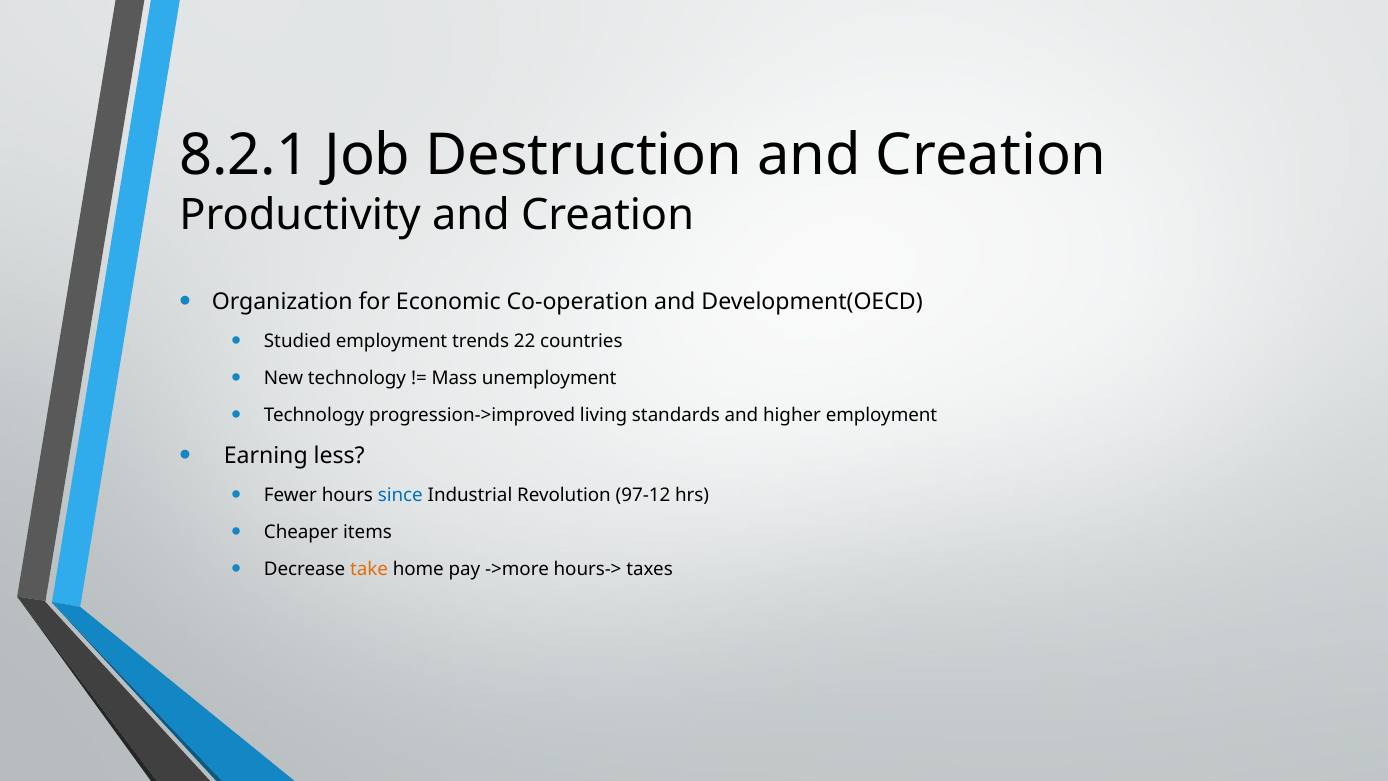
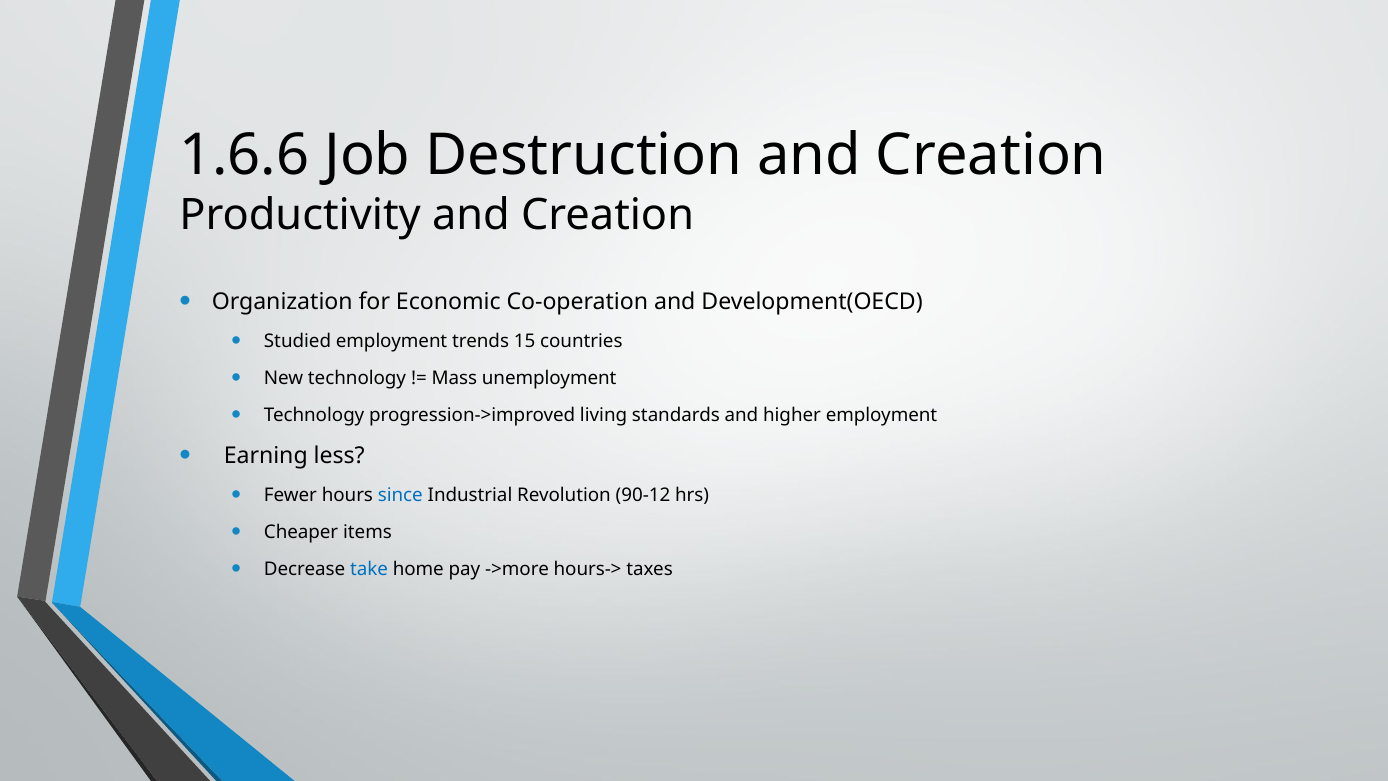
8.2.1: 8.2.1 -> 1.6.6 (244, 156)
22: 22 -> 15 (525, 341)
97-12: 97-12 -> 90-12 (643, 495)
take colour: orange -> blue (369, 570)
